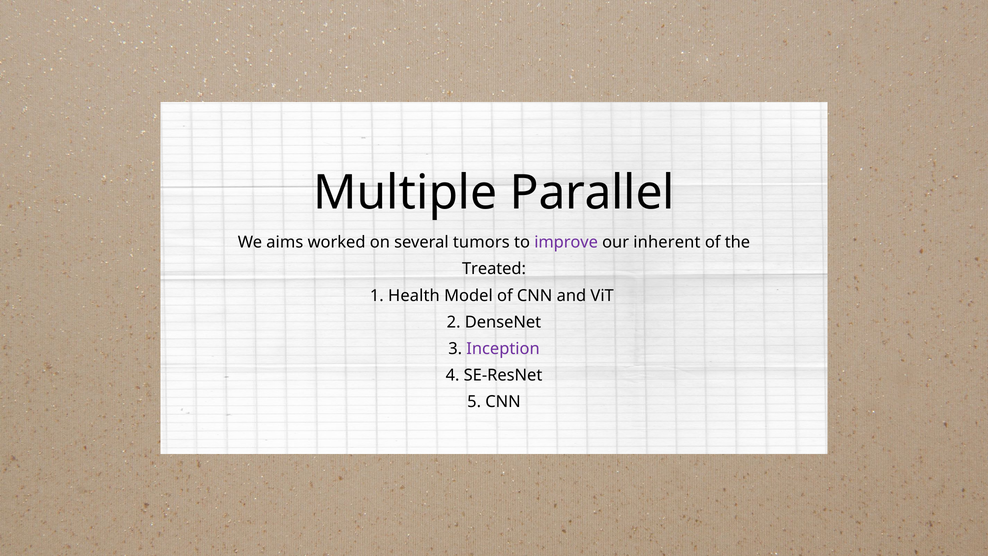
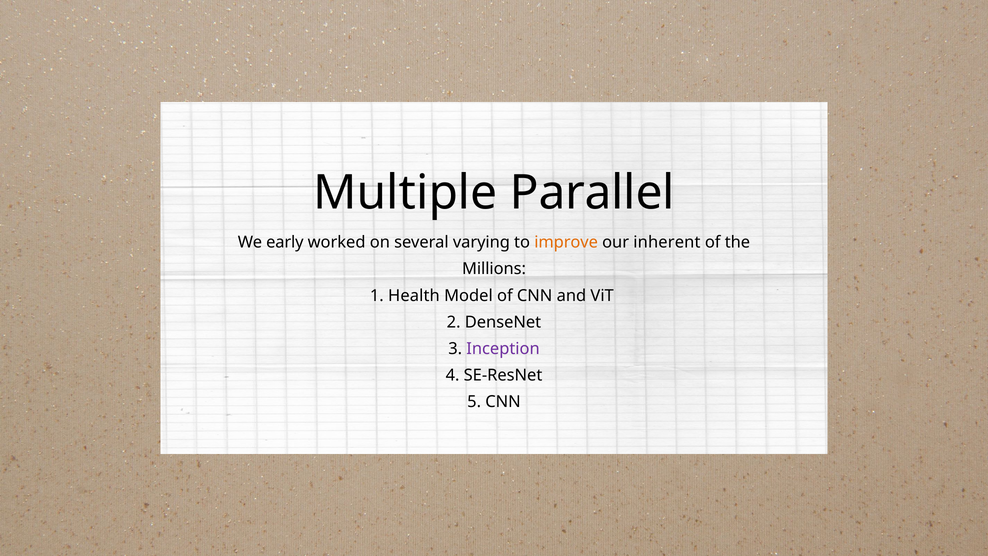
aims: aims -> early (285, 242)
tumors: tumors -> varying (481, 242)
improve colour: purple -> orange (566, 242)
Treated: Treated -> Millions (494, 269)
